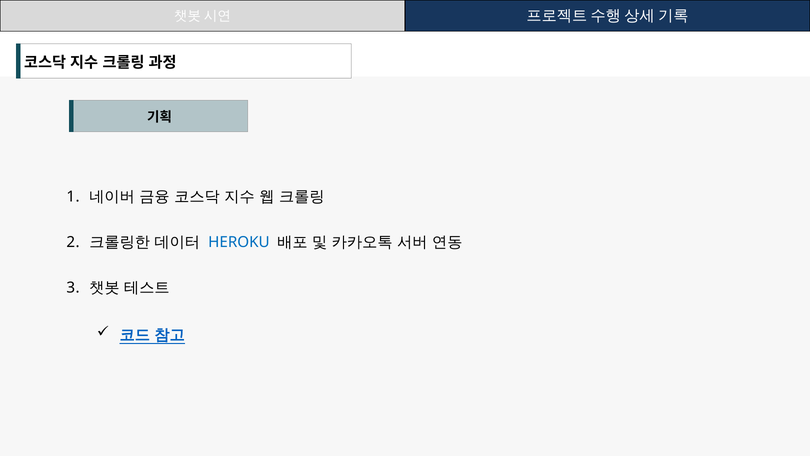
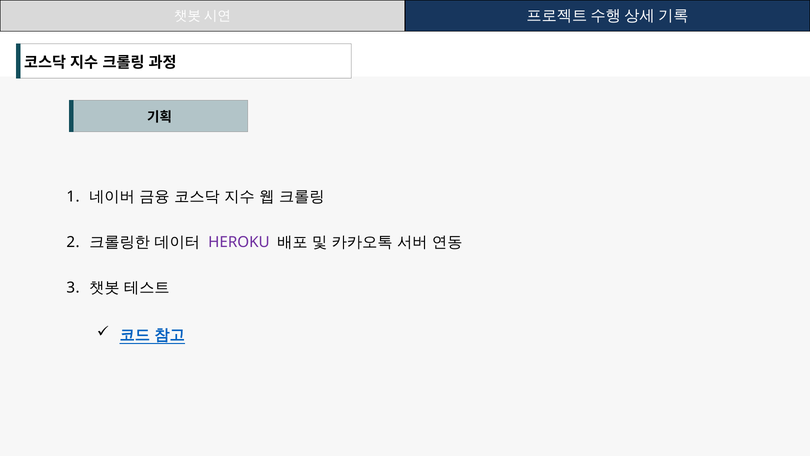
HEROKU colour: blue -> purple (239, 242)
